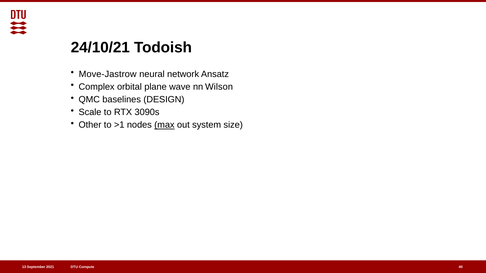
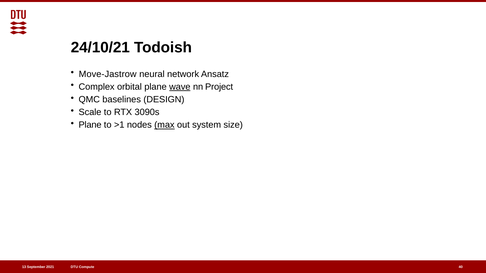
wave underline: none -> present (180, 87)
Wilson: Wilson -> Project (219, 87)
Other: Other -> Plane (90, 125)
